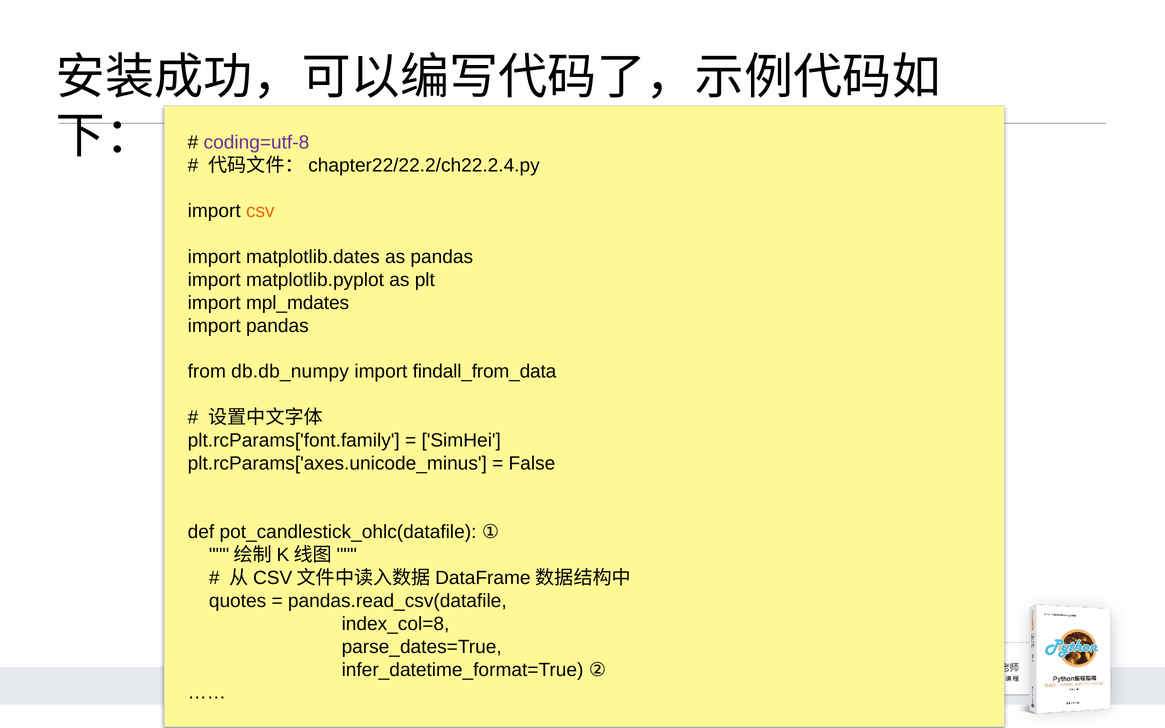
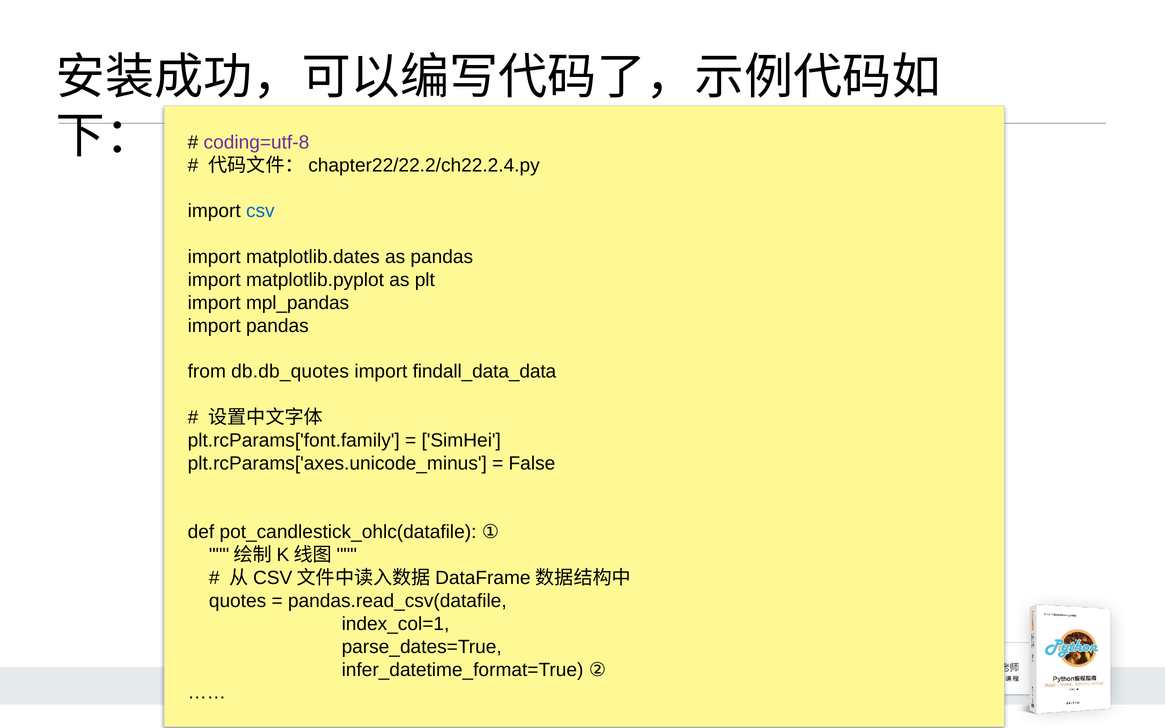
csv colour: orange -> blue (260, 211)
mpl_mdates: mpl_mdates -> mpl_pandas (298, 303)
db.db_numpy: db.db_numpy -> db.db_quotes (290, 372)
findall_from_data: findall_from_data -> findall_data_data (484, 372)
index_col=8: index_col=8 -> index_col=1 (395, 624)
